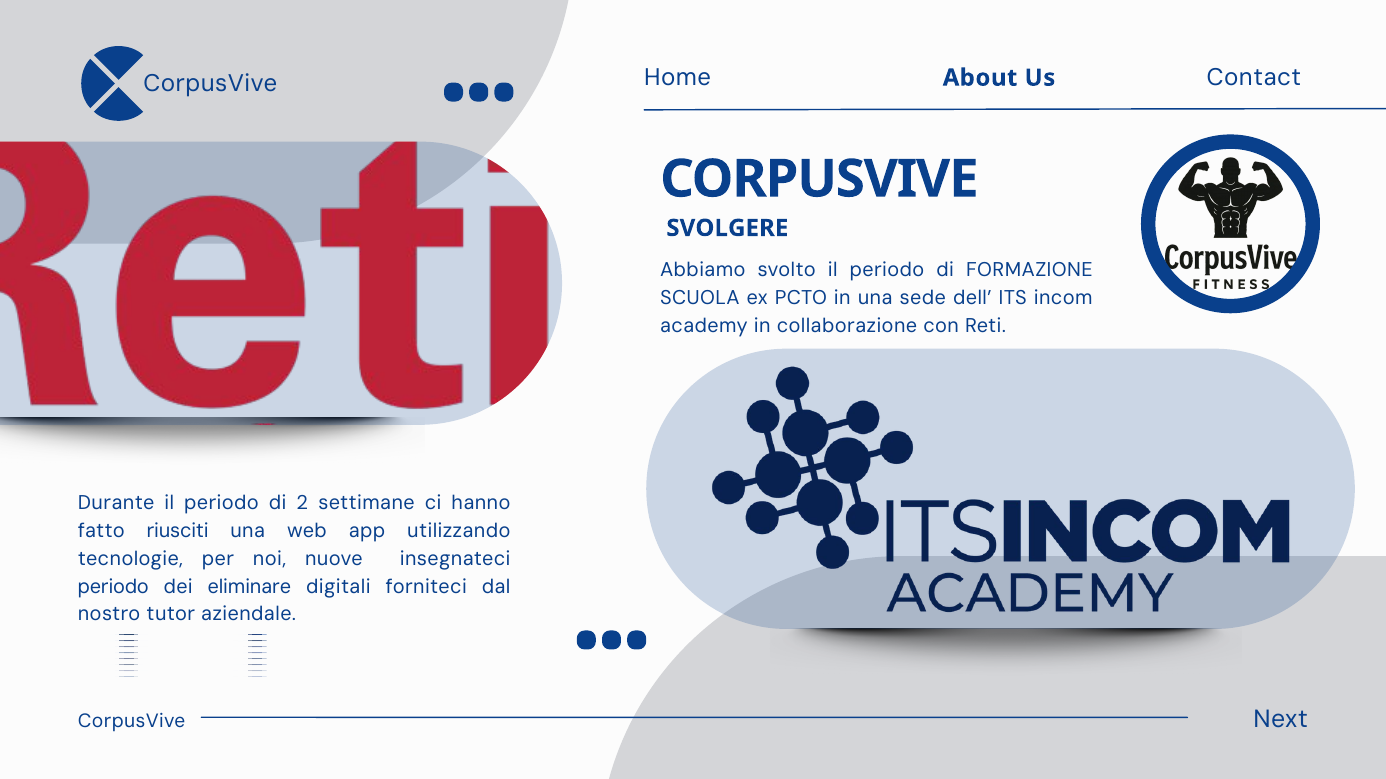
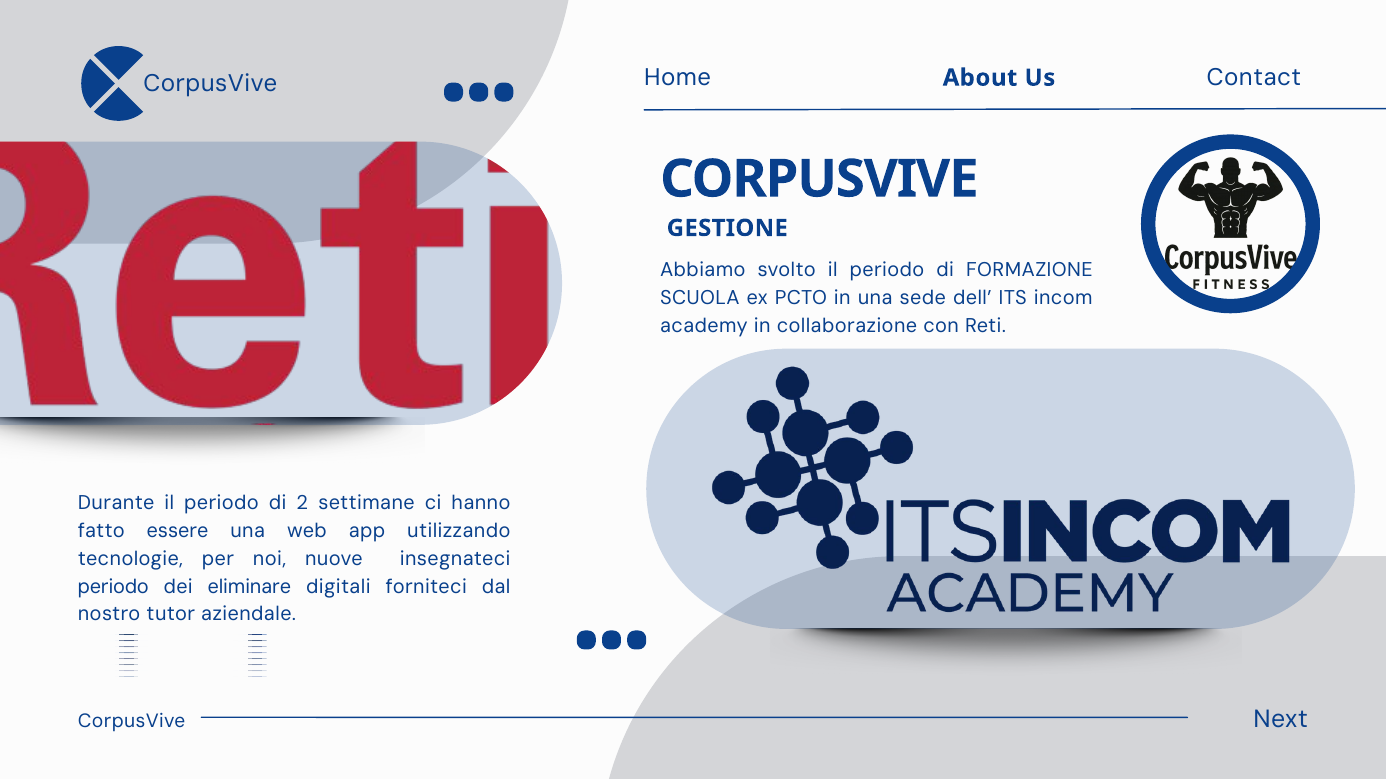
SVOLGERE: SVOLGERE -> GESTIONE (727, 228)
riusciti: riusciti -> essere (178, 531)
